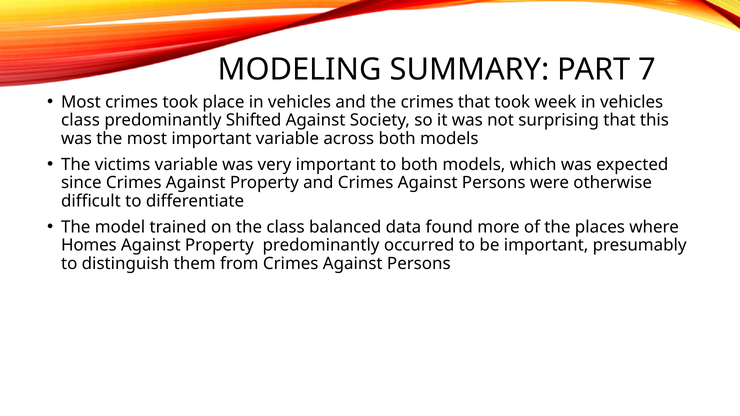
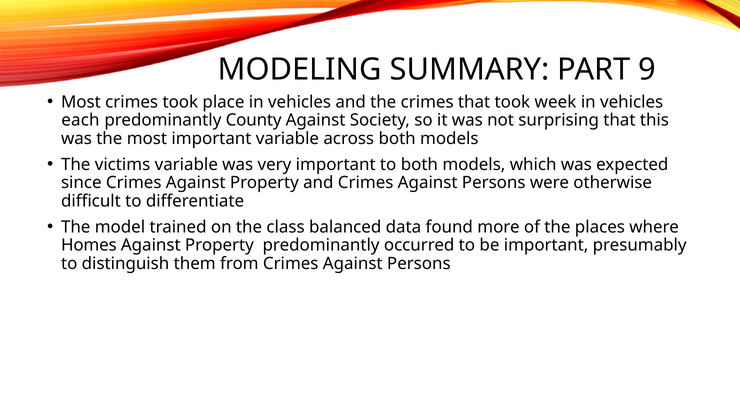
7: 7 -> 9 (647, 69)
class: class -> each (80, 120)
Shifted: Shifted -> County (254, 120)
